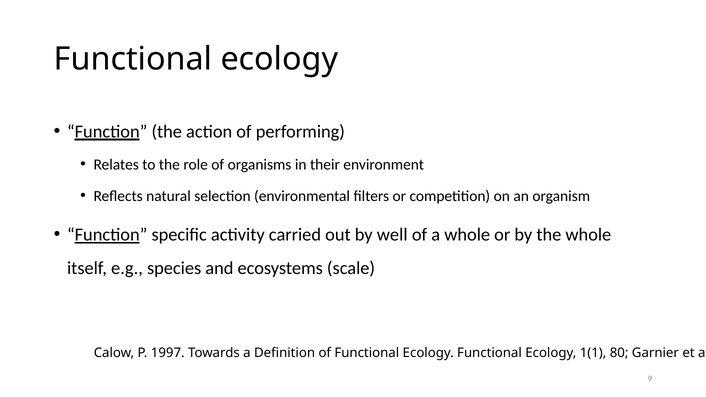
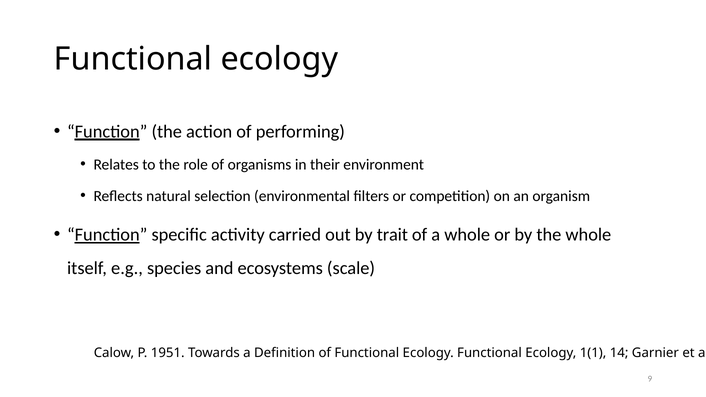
well: well -> trait (392, 235)
1997: 1997 -> 1951 (168, 353)
80: 80 -> 14 (619, 353)
